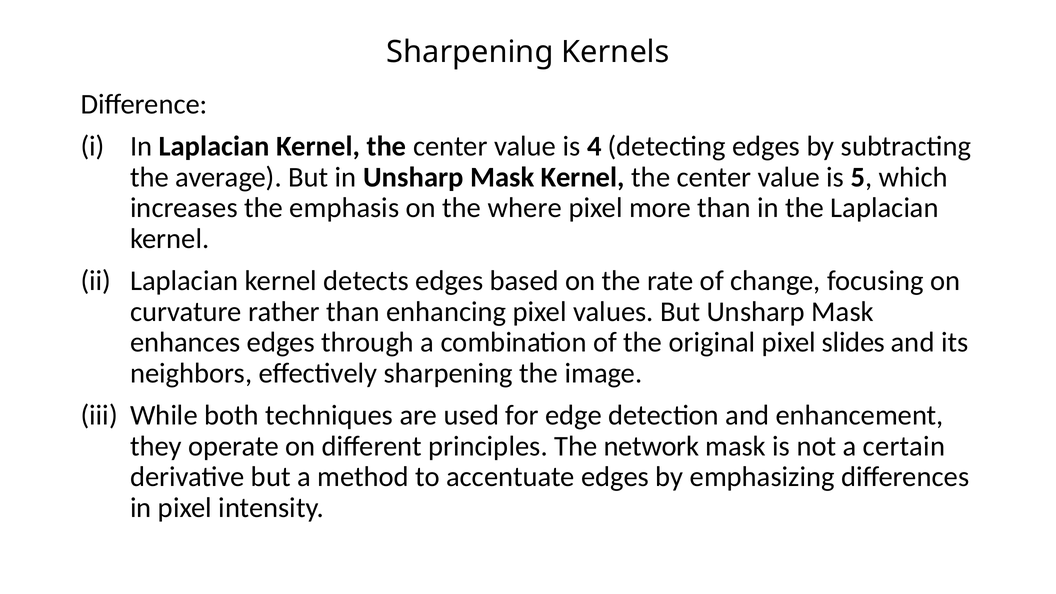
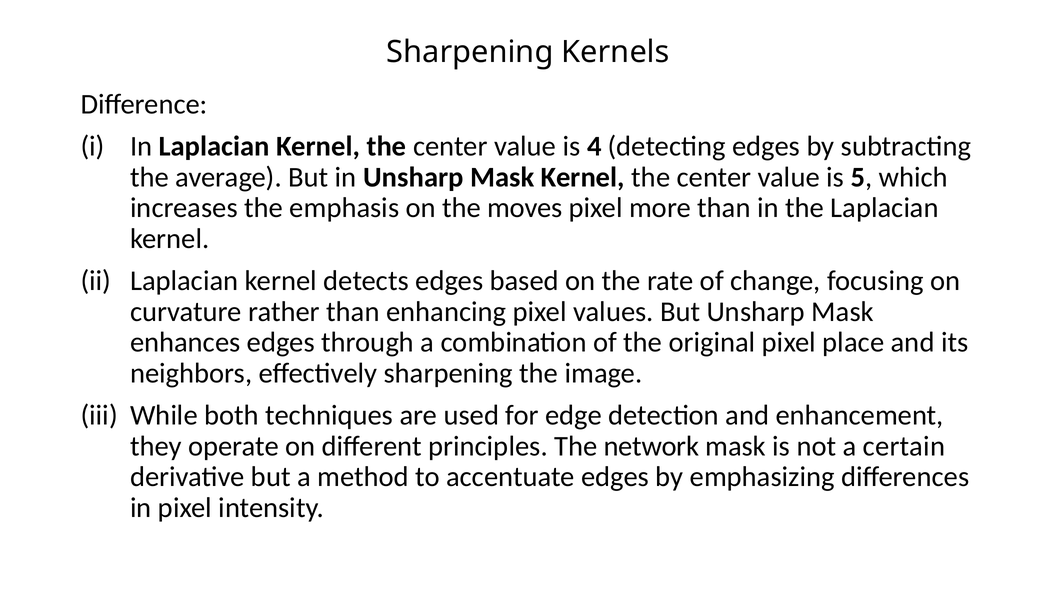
where: where -> moves (525, 208)
slides: slides -> place (853, 343)
